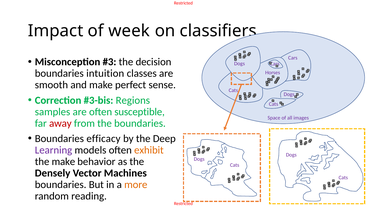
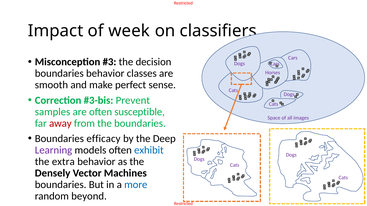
boundaries intuition: intuition -> behavior (105, 74)
Regions: Regions -> Prevent (133, 100)
exhibit colour: orange -> blue (149, 150)
the make: make -> extra (63, 162)
more colour: orange -> blue (136, 185)
reading: reading -> beyond (89, 197)
